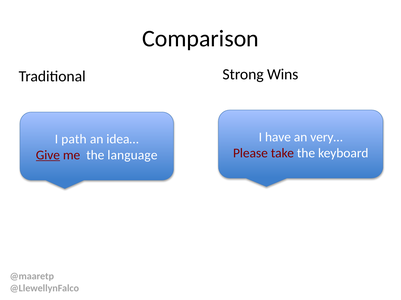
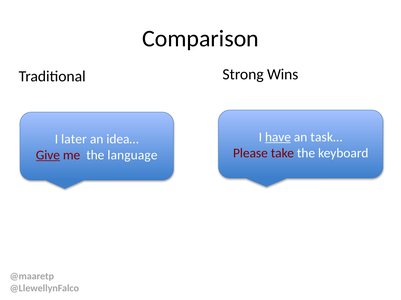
have underline: none -> present (278, 137)
very…: very… -> task… (326, 137)
path: path -> later (74, 139)
